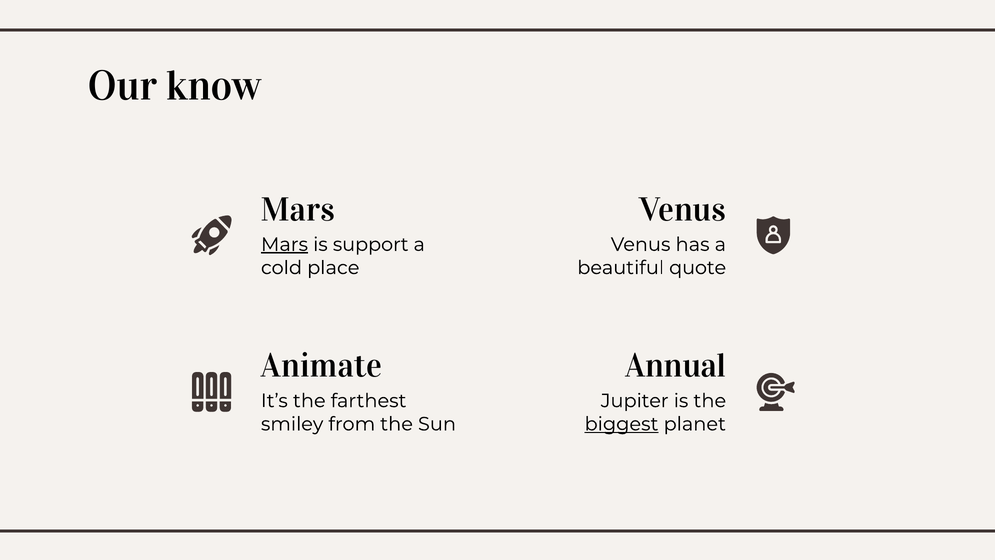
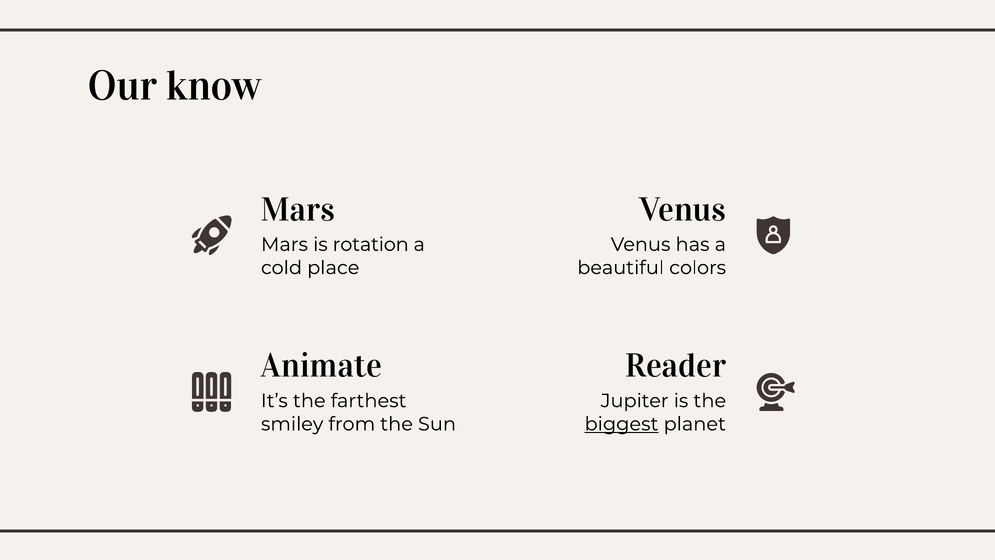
Mars underline: present -> none (284, 244)
support: support -> rotation (371, 244)
quote: quote -> colors (698, 268)
Annual: Annual -> Reader (676, 365)
